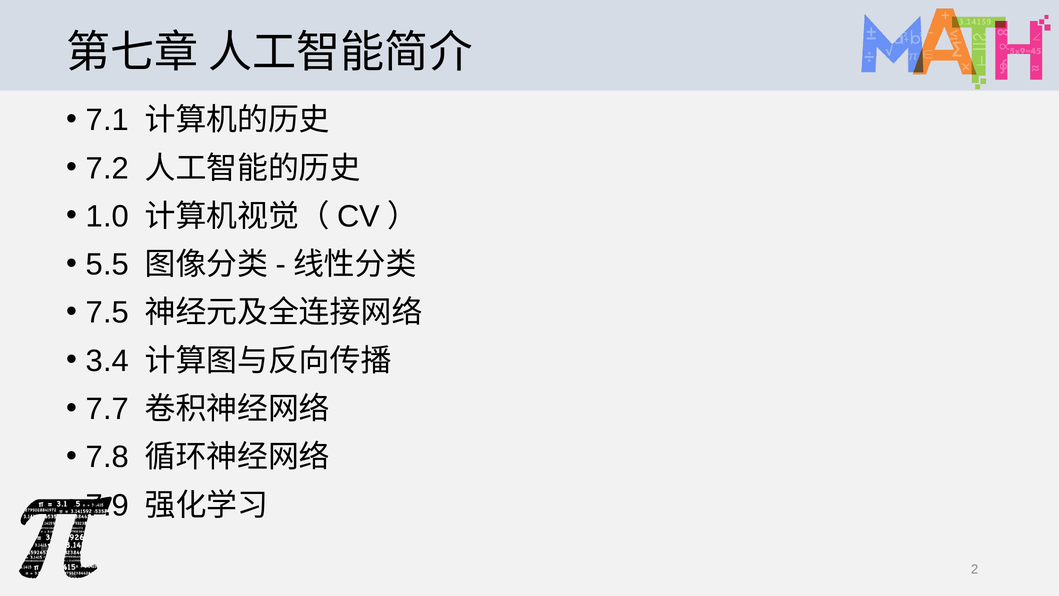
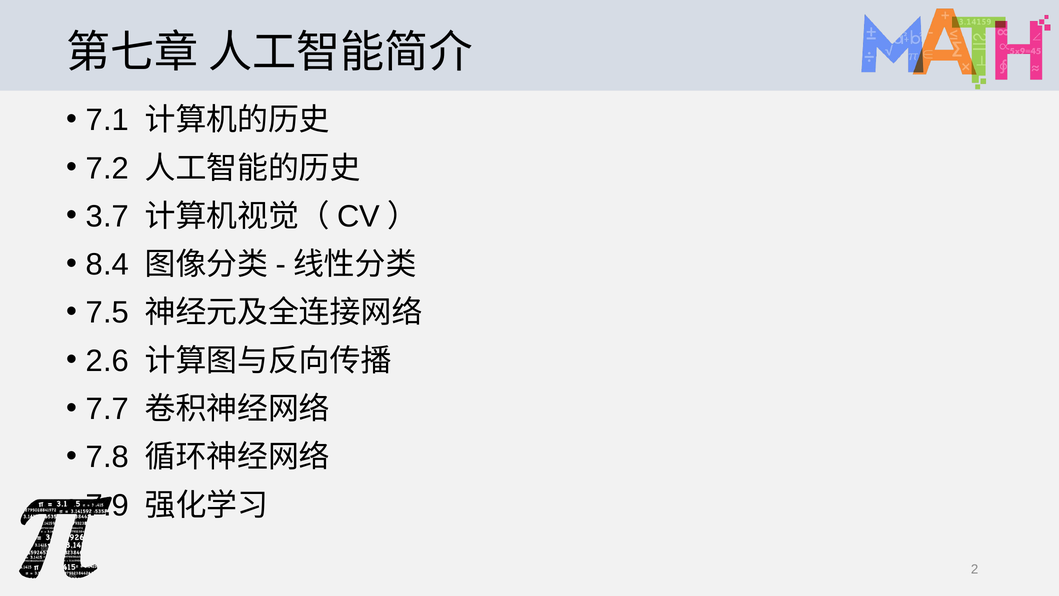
1.0: 1.0 -> 3.7 (107, 216)
5.5: 5.5 -> 8.4 (107, 264)
3.4: 3.4 -> 2.6 (107, 361)
